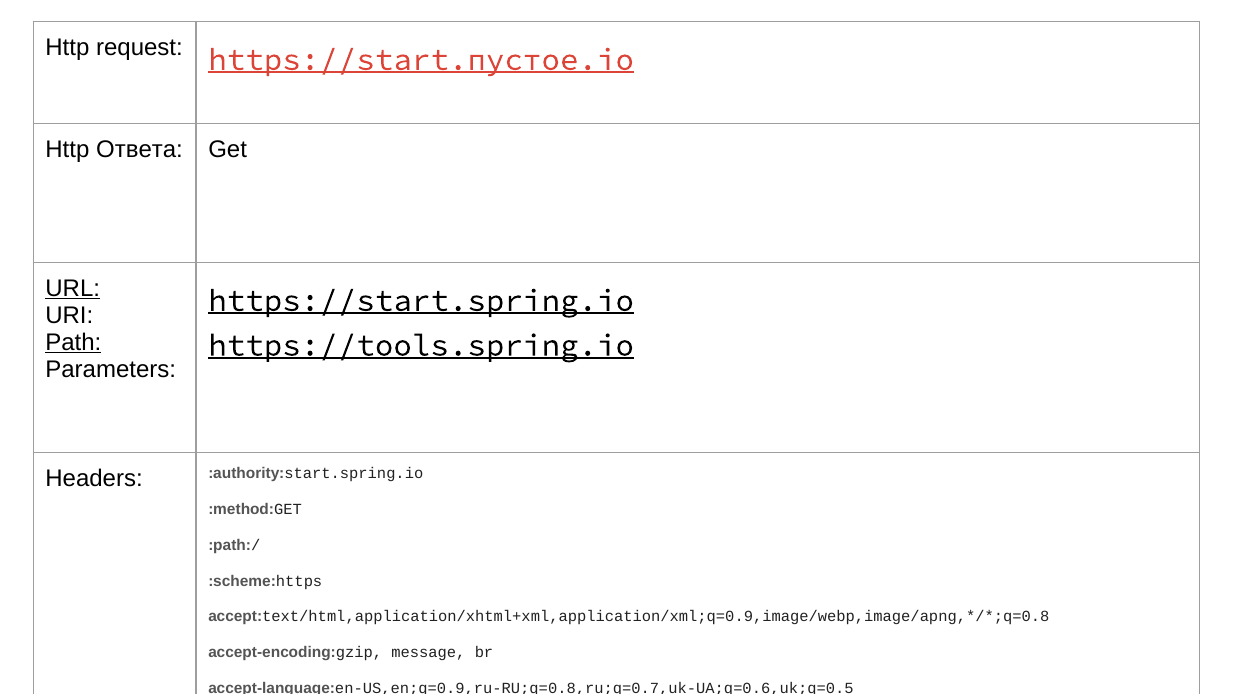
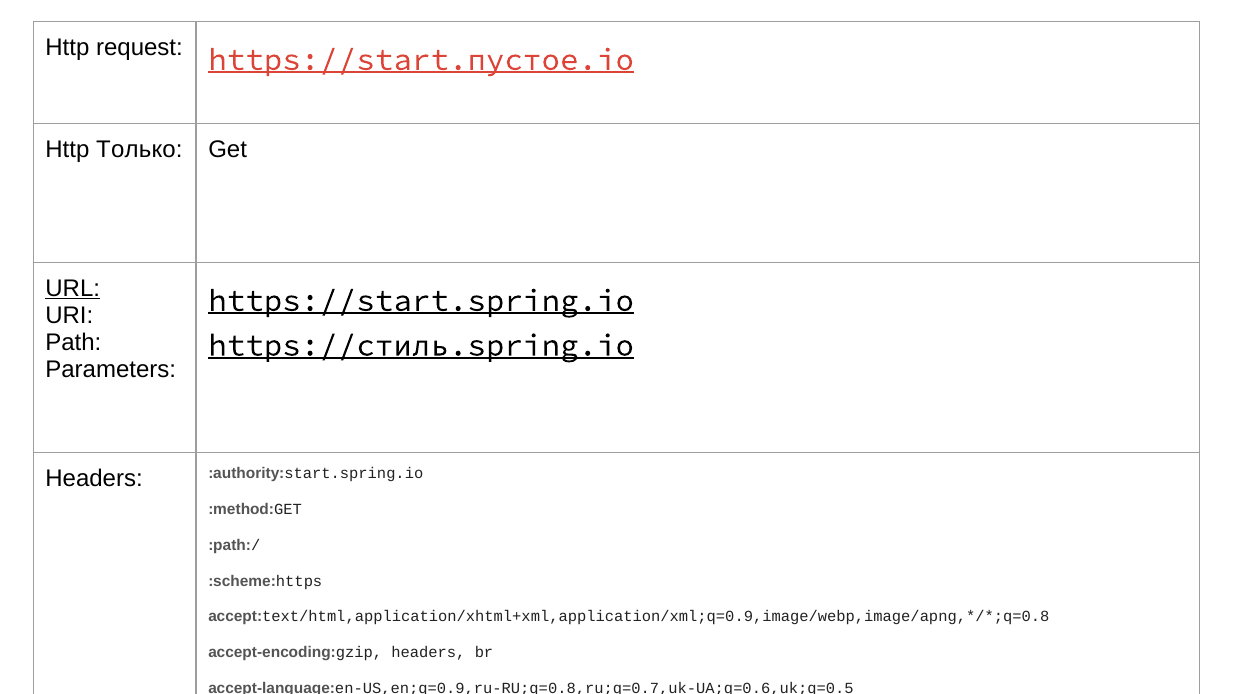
Ответа: Ответа -> Только (139, 150)
Path underline: present -> none (73, 342)
https://tools.spring.io: https://tools.spring.io -> https://стиль.spring.io (421, 345)
accept-encoding:gzip message: message -> headers (428, 653)
